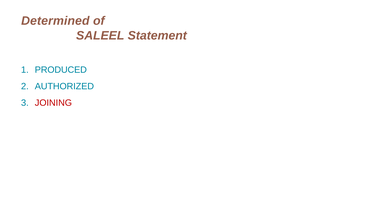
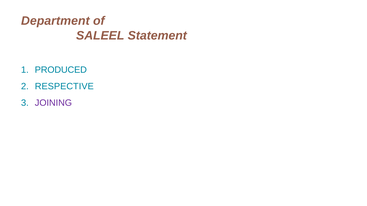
Determined: Determined -> Department (55, 21)
AUTHORIZED: AUTHORIZED -> RESPECTIVE (64, 87)
JOINING colour: red -> purple (53, 103)
